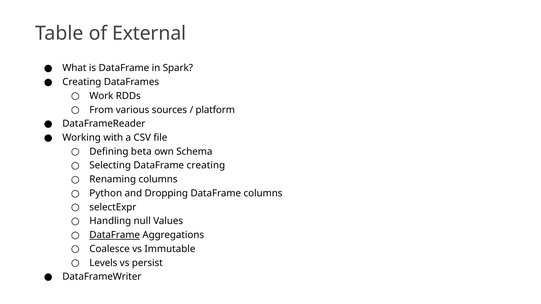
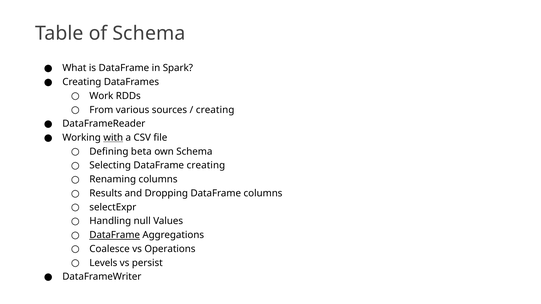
of External: External -> Schema (149, 33)
platform: platform -> creating (215, 110)
with underline: none -> present (113, 138)
Python: Python -> Results (106, 193)
Immutable: Immutable -> Operations (170, 249)
